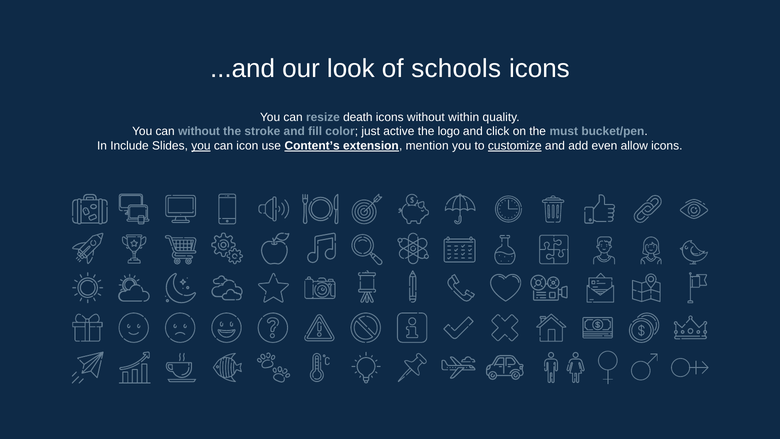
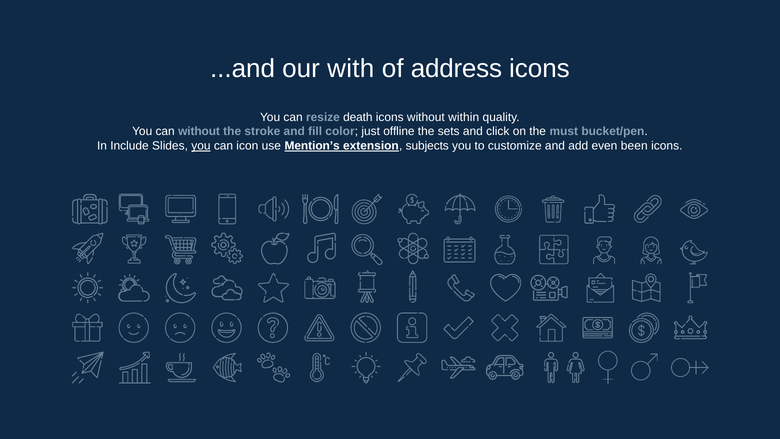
look: look -> with (351, 69)
schools: schools -> address (456, 69)
active: active -> offline (399, 131)
logo: logo -> sets (449, 131)
Content’s: Content’s -> Mention’s (312, 146)
mention: mention -> subjects (427, 146)
customize underline: present -> none (515, 146)
allow: allow -> been (634, 146)
